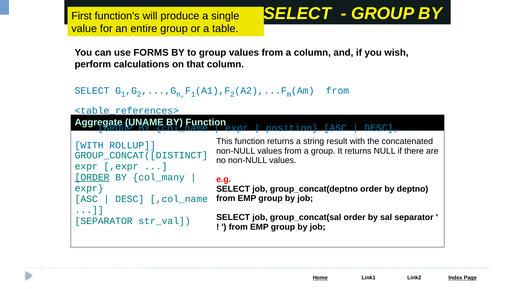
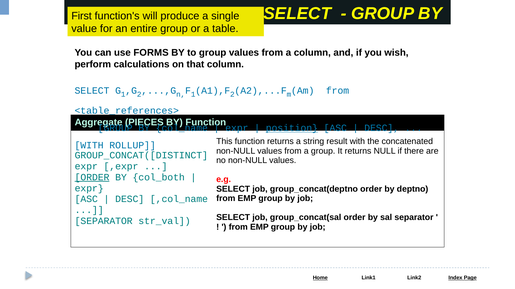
UNAME: UNAME -> PIECES (144, 123)
position underline: none -> present (292, 128)
col_many: col_many -> col_both (159, 178)
